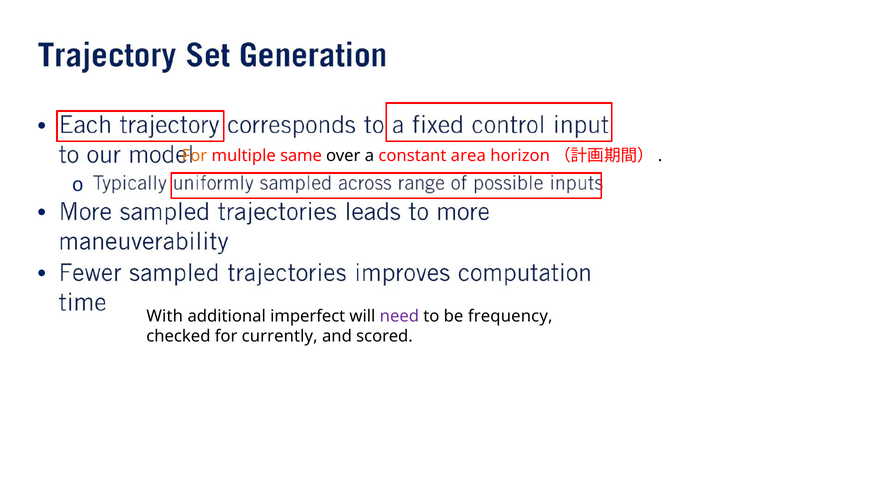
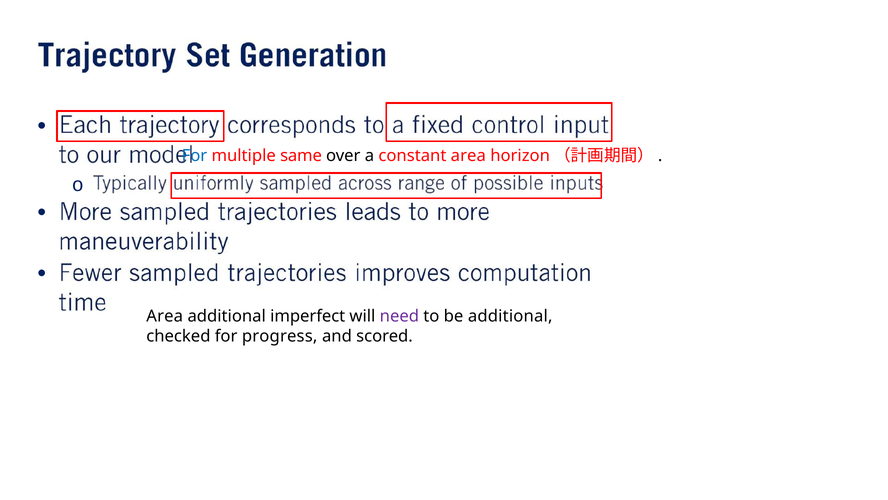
For colour: orange -> blue (194, 155)
With: With -> Area (165, 316)
be frequency: frequency -> additional (510, 316)
currently: currently -> progress (280, 336)
